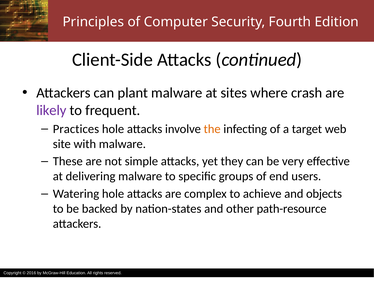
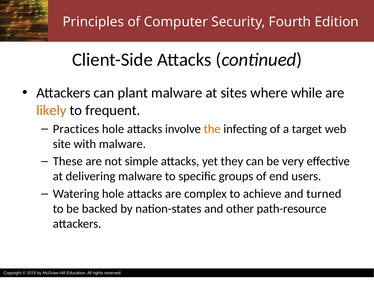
crash: crash -> while (307, 93)
likely colour: purple -> orange (51, 110)
objects: objects -> turned (324, 193)
